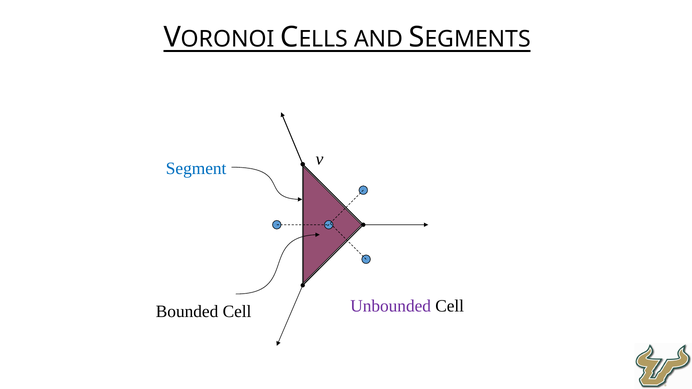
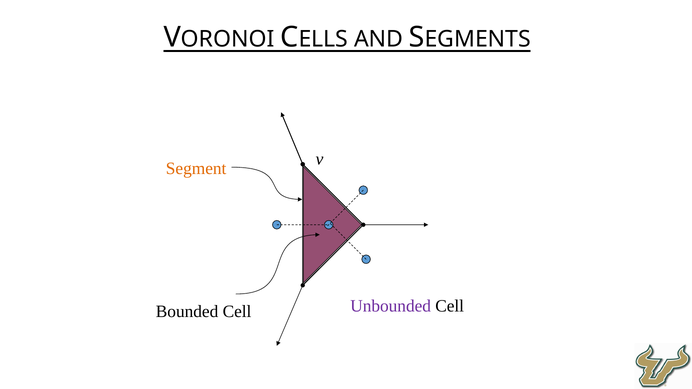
Segment colour: blue -> orange (196, 168)
